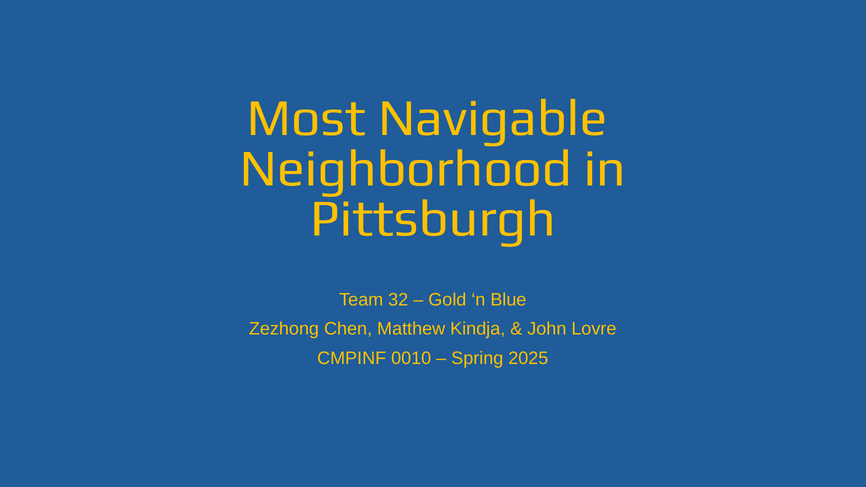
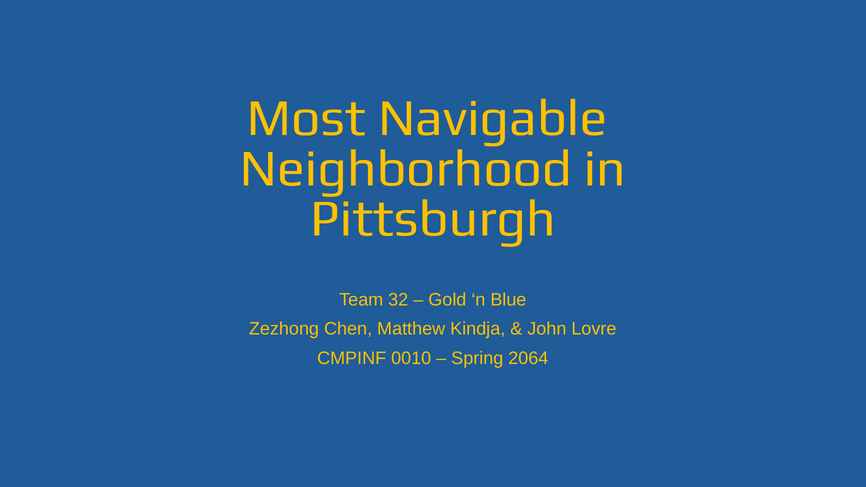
2025: 2025 -> 2064 (528, 358)
